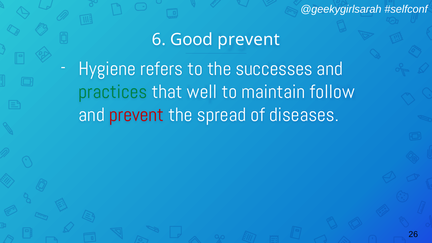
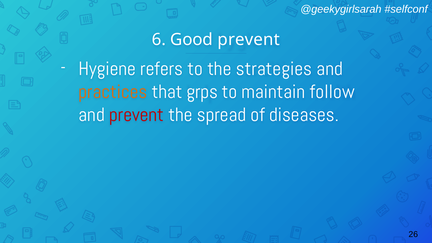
successes: successes -> strategies (274, 69)
practices colour: green -> orange (113, 92)
well: well -> grps (202, 92)
